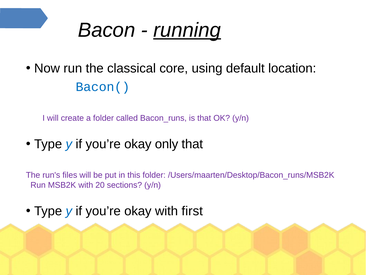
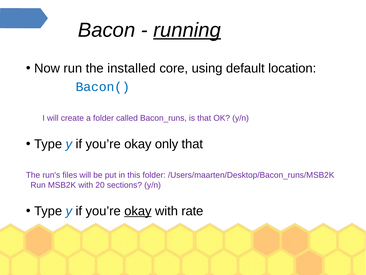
classical: classical -> installed (131, 68)
okay underline: none -> present (138, 211)
first: first -> rate (192, 211)
